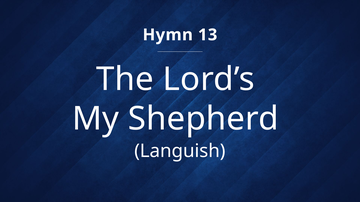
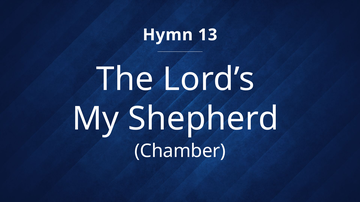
Languish: Languish -> Chamber (180, 151)
